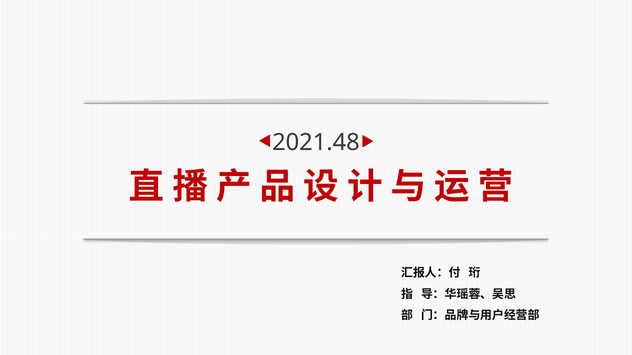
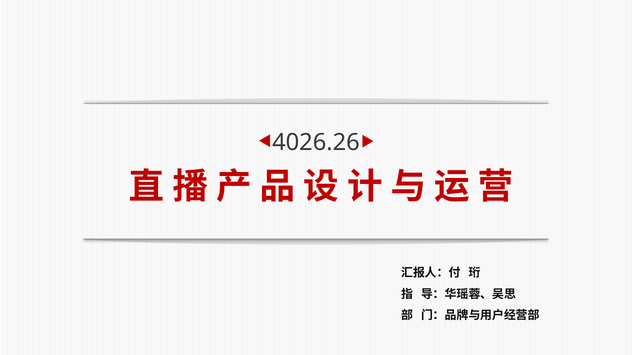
2021.48: 2021.48 -> 4026.26 (316, 142)
